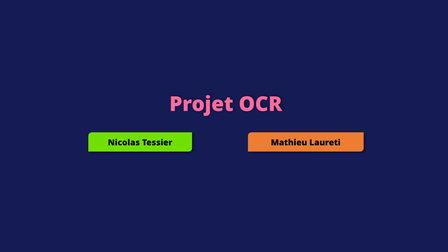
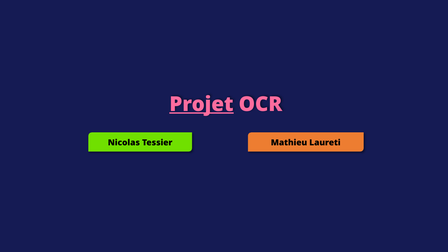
Projet underline: none -> present (202, 104)
